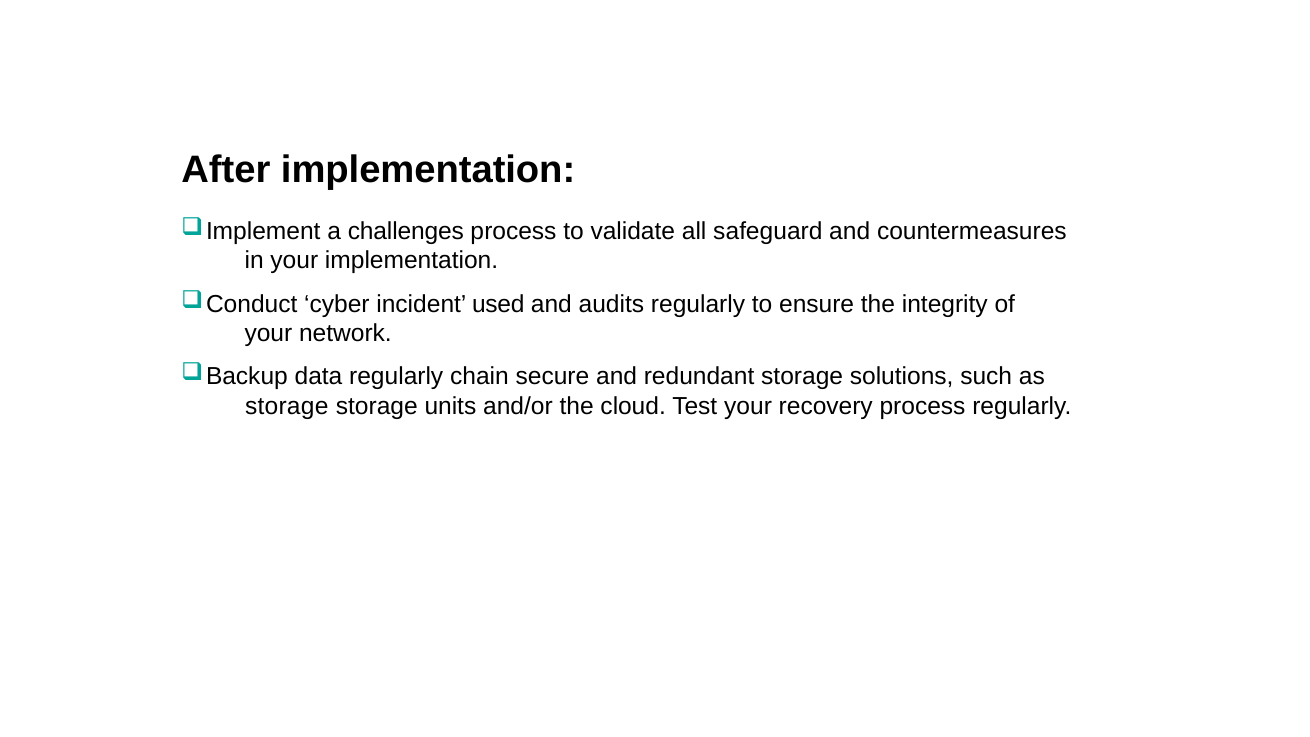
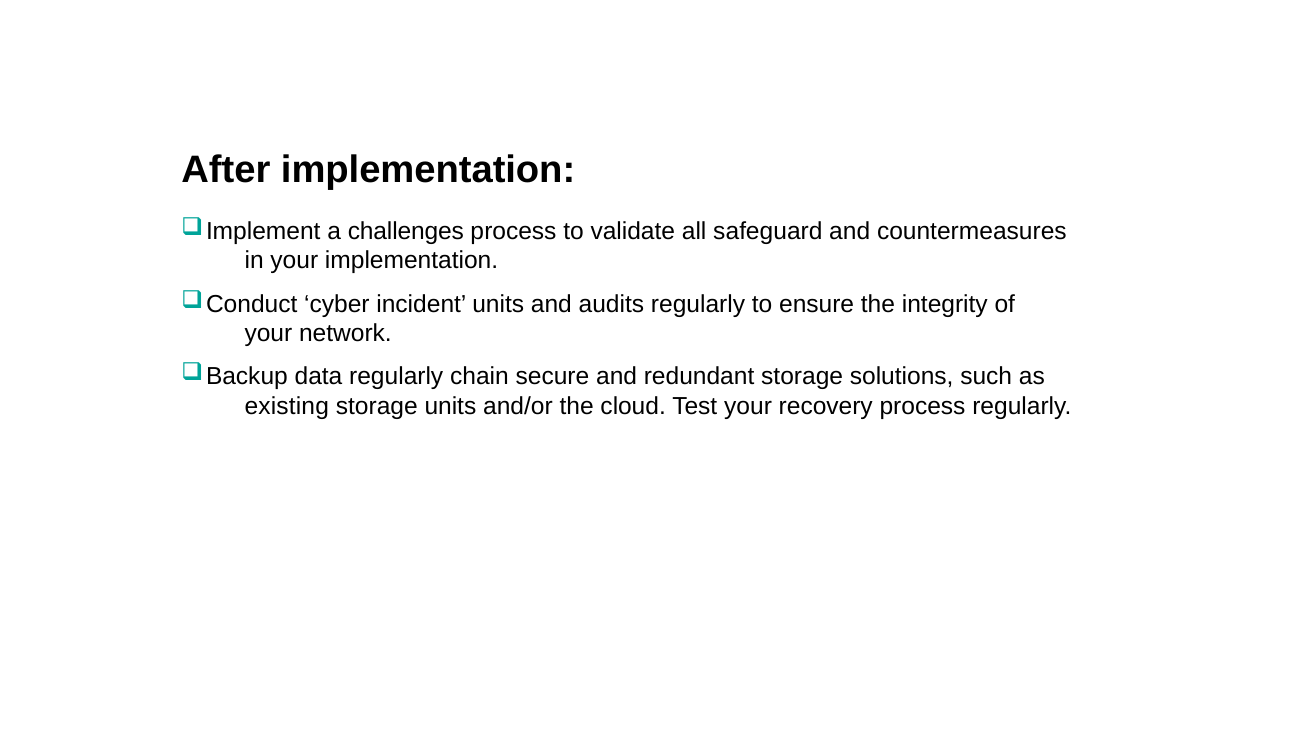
incident used: used -> units (498, 304)
storage: storage -> existing (287, 406)
